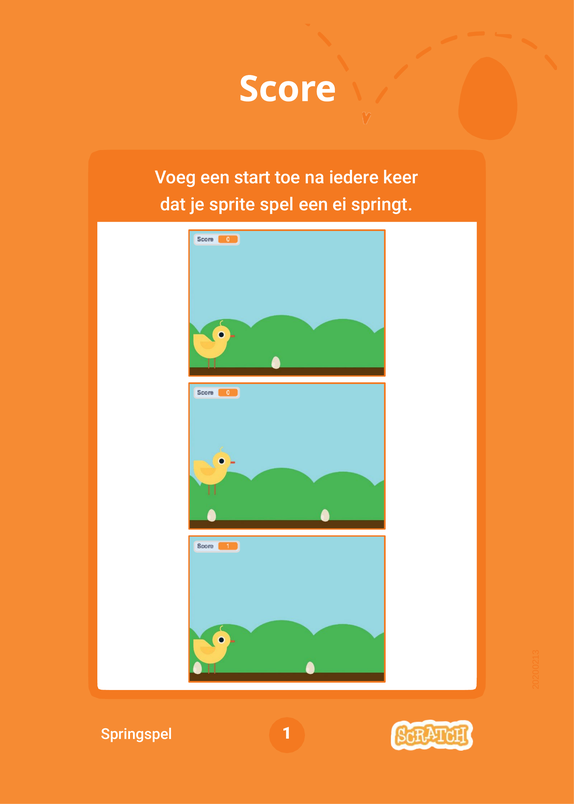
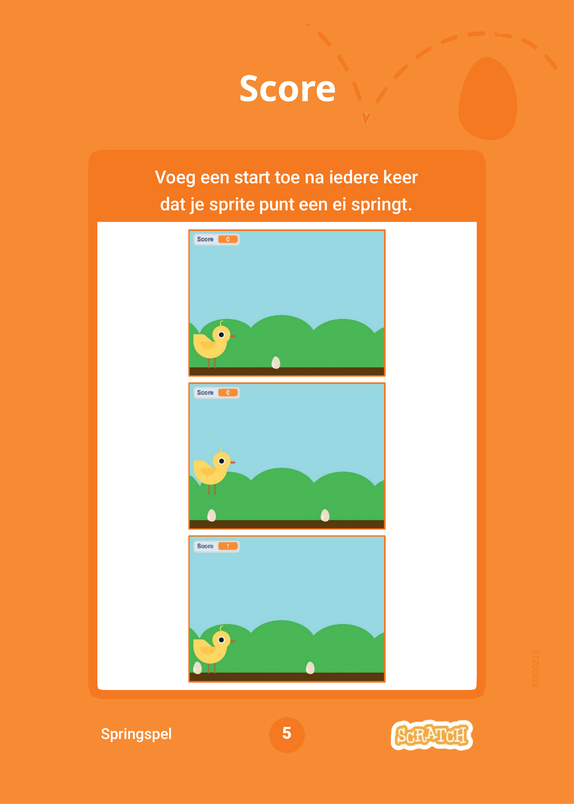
spel: spel -> punt (277, 205)
Springspel 1: 1 -> 5 (287, 733)
